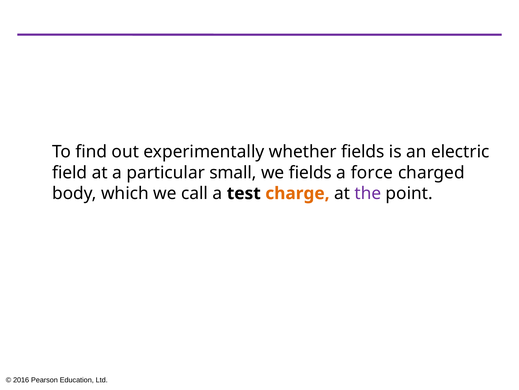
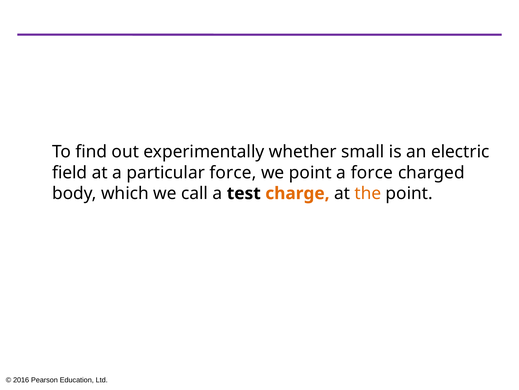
whether fields: fields -> small (363, 152)
particular small: small -> force (233, 172)
we fields: fields -> point (310, 172)
the colour: purple -> orange (368, 193)
